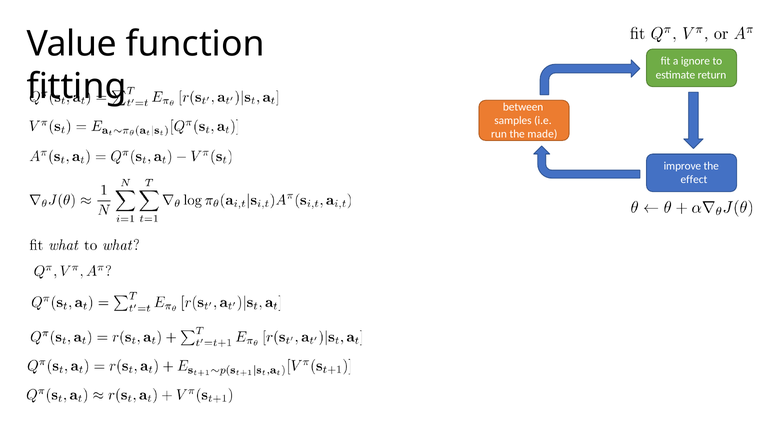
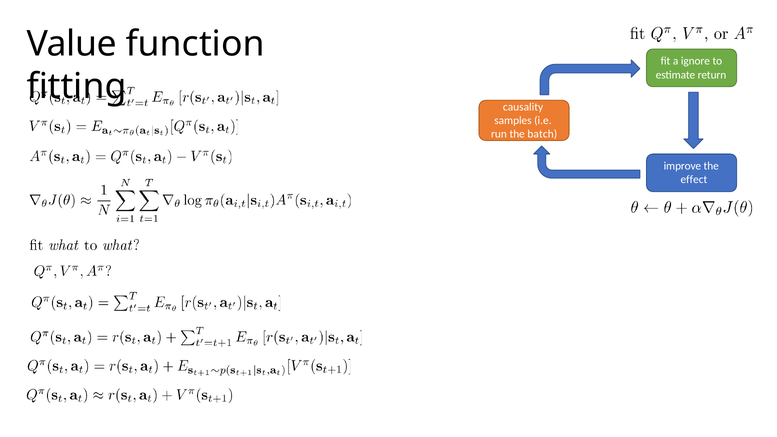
between: between -> causality (523, 107)
made: made -> batch (542, 134)
